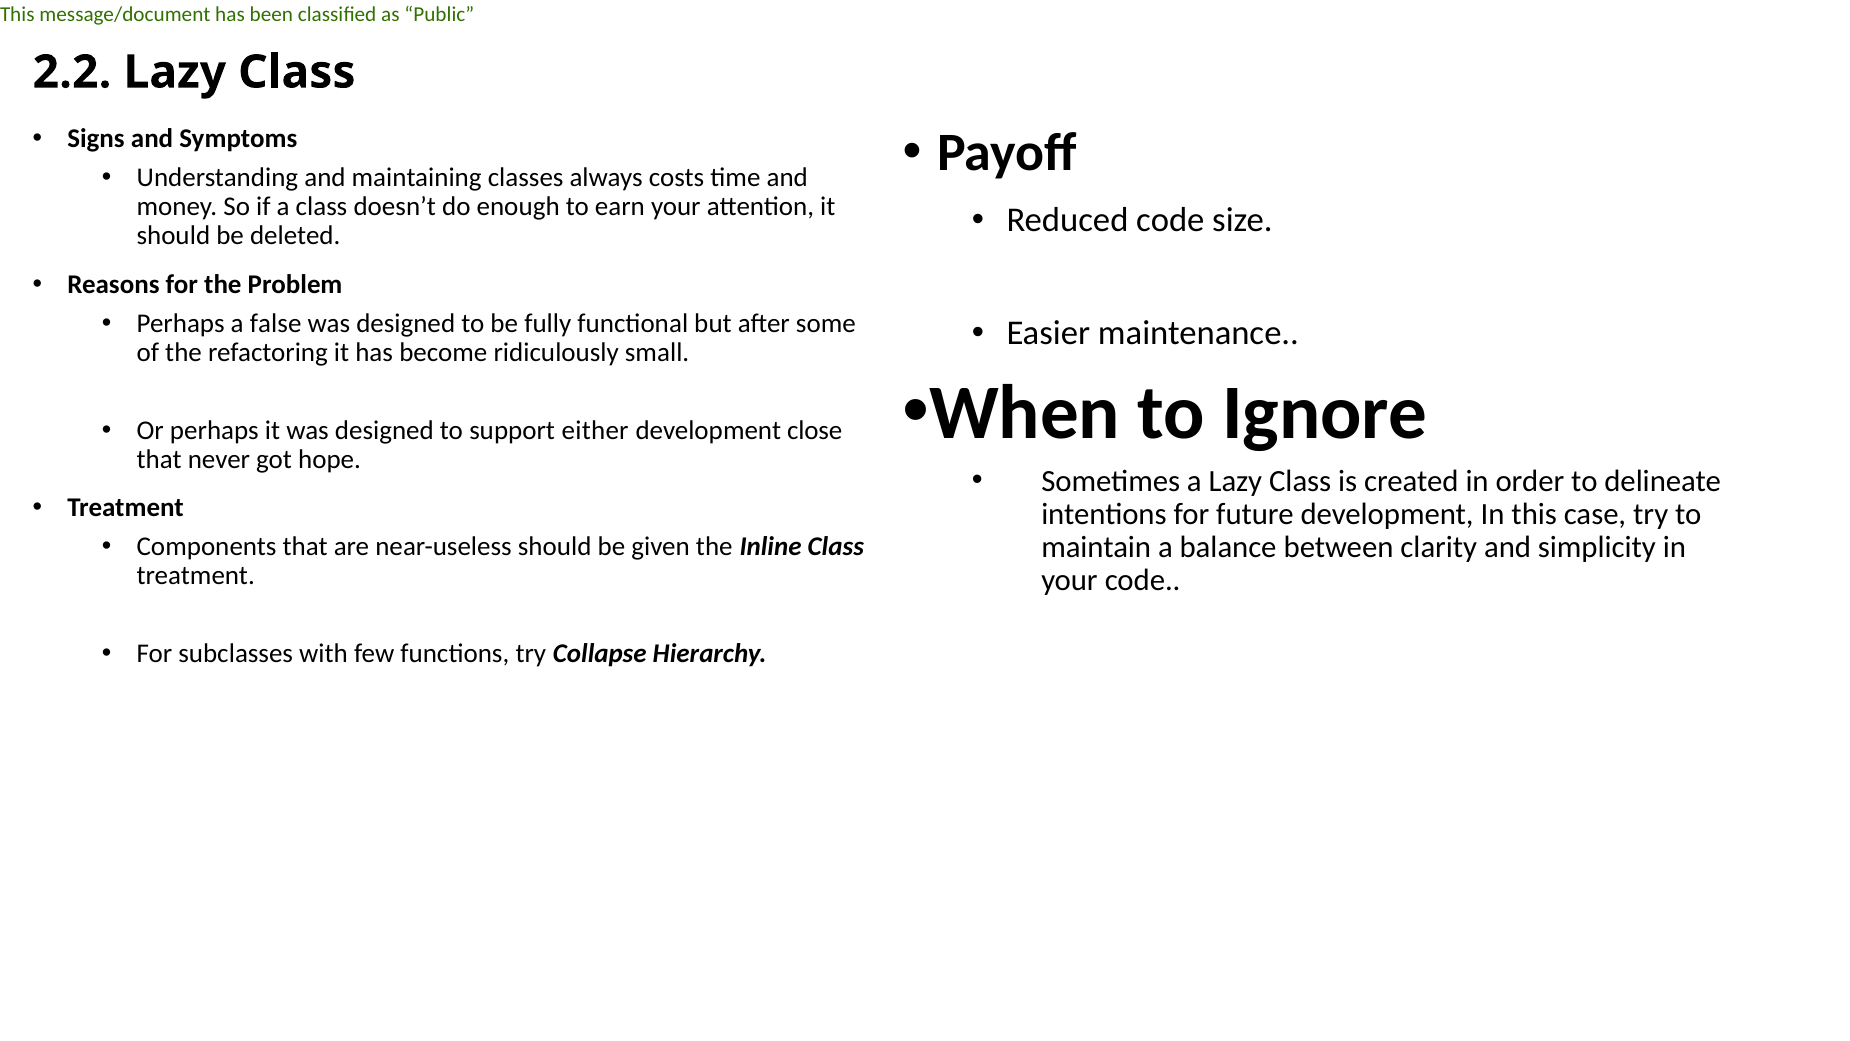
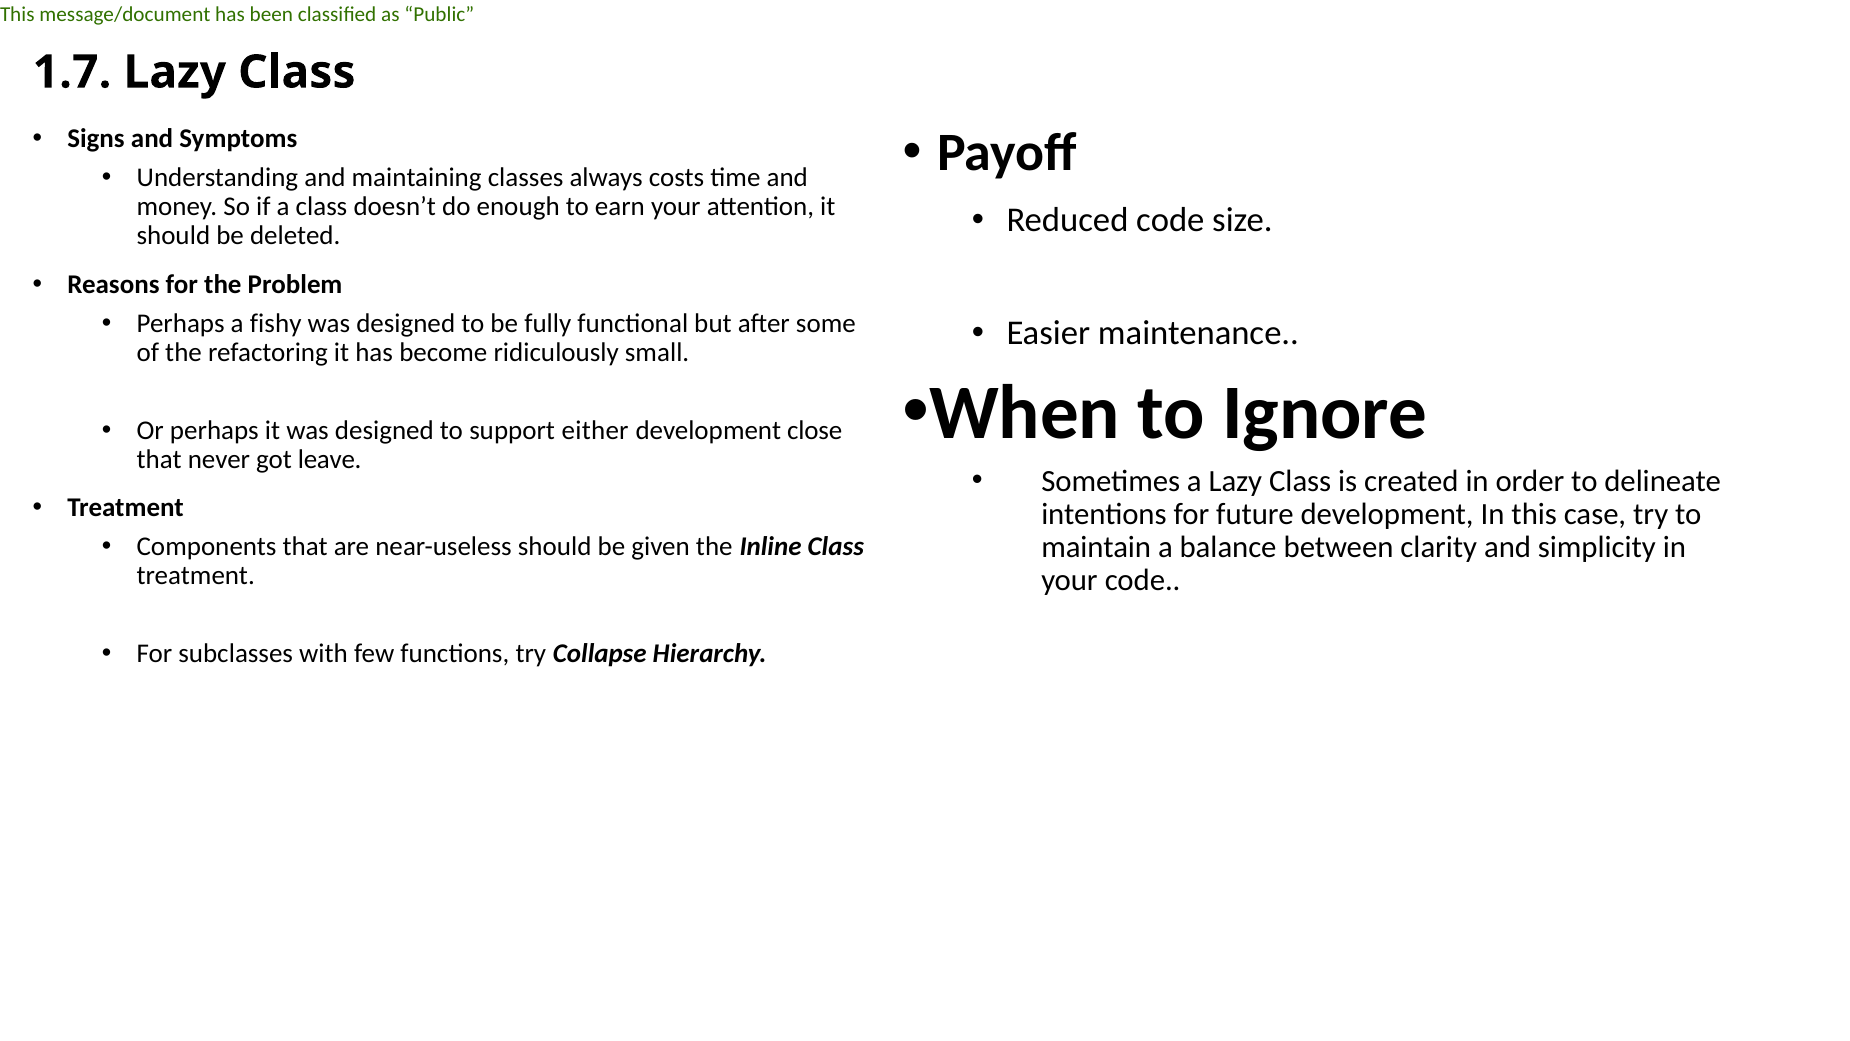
2.2: 2.2 -> 1.7 (72, 72)
false: false -> fishy (276, 323)
hope: hope -> leave (330, 459)
